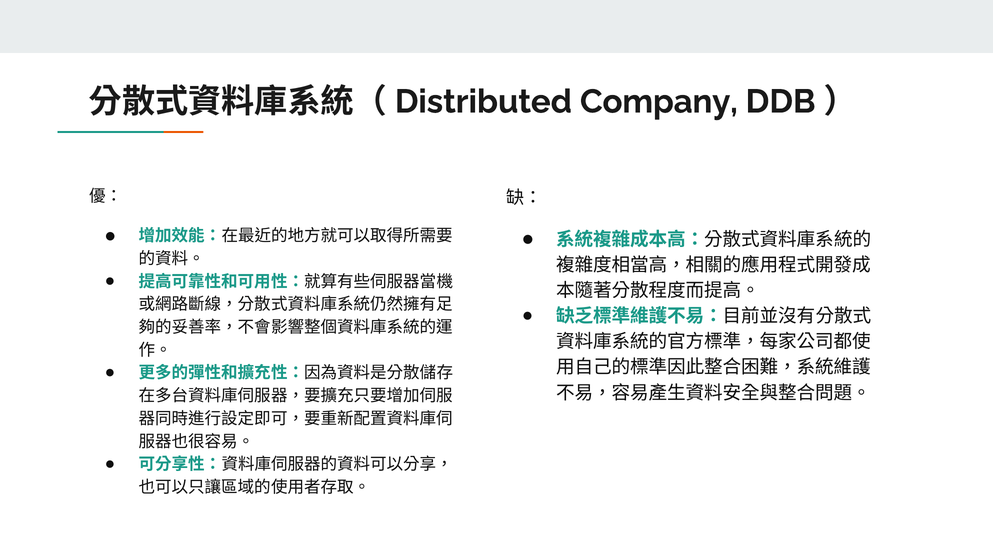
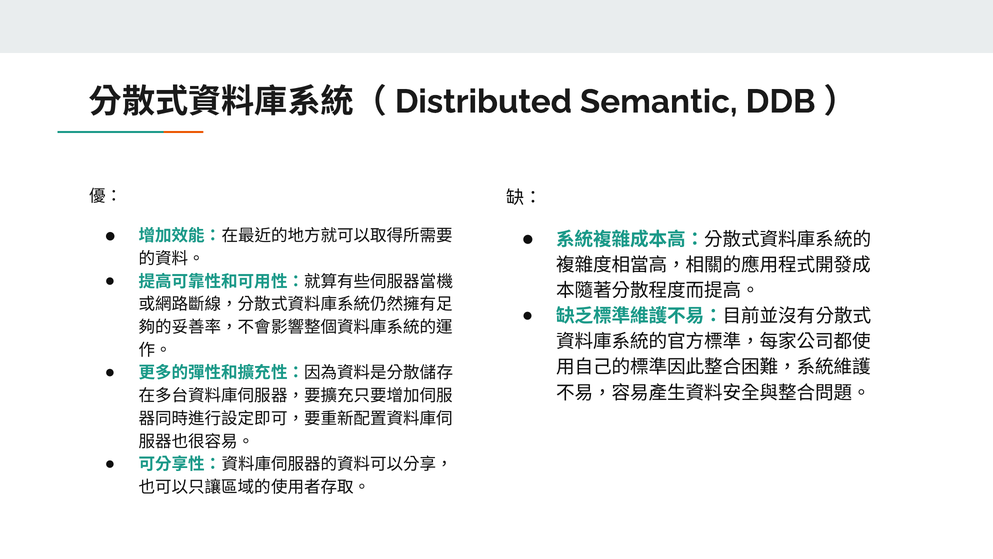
Company: Company -> Semantic (659, 102)
